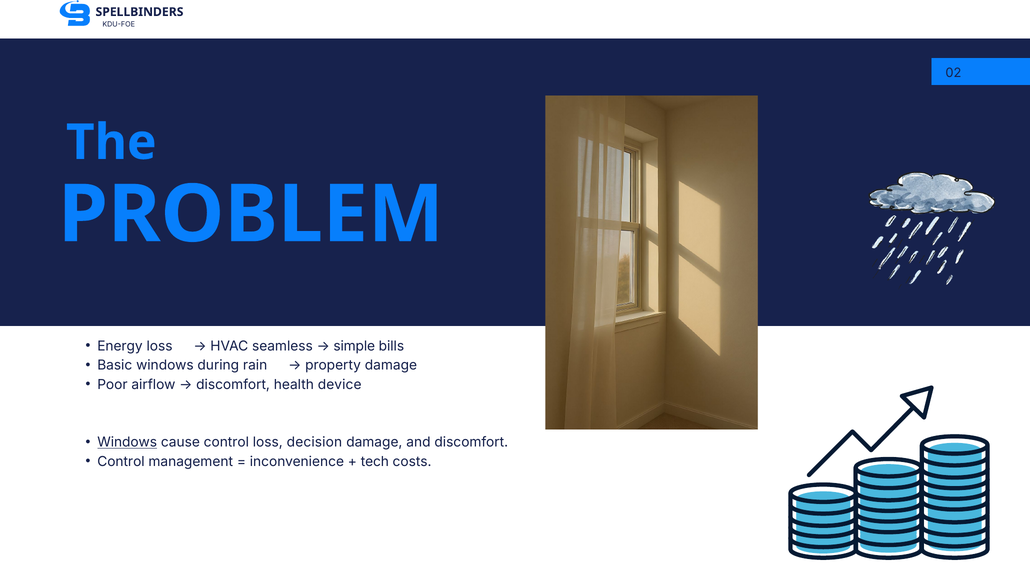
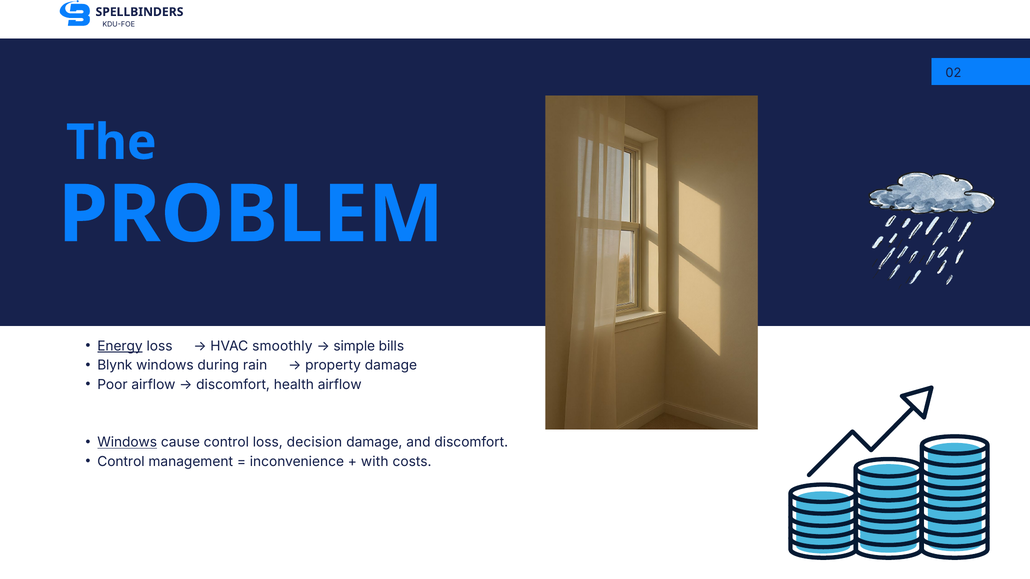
Energy underline: none -> present (120, 346)
seamless: seamless -> smoothly (282, 346)
Basic: Basic -> Blynk (115, 366)
health device: device -> airflow (340, 385)
tech: tech -> with (375, 462)
